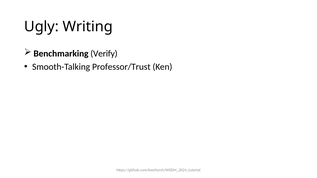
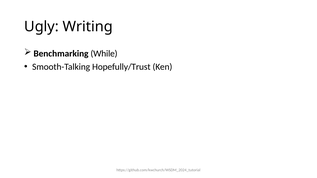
Verify: Verify -> While (104, 54)
Professor/Trust: Professor/Trust -> Hopefully/Trust (121, 67)
